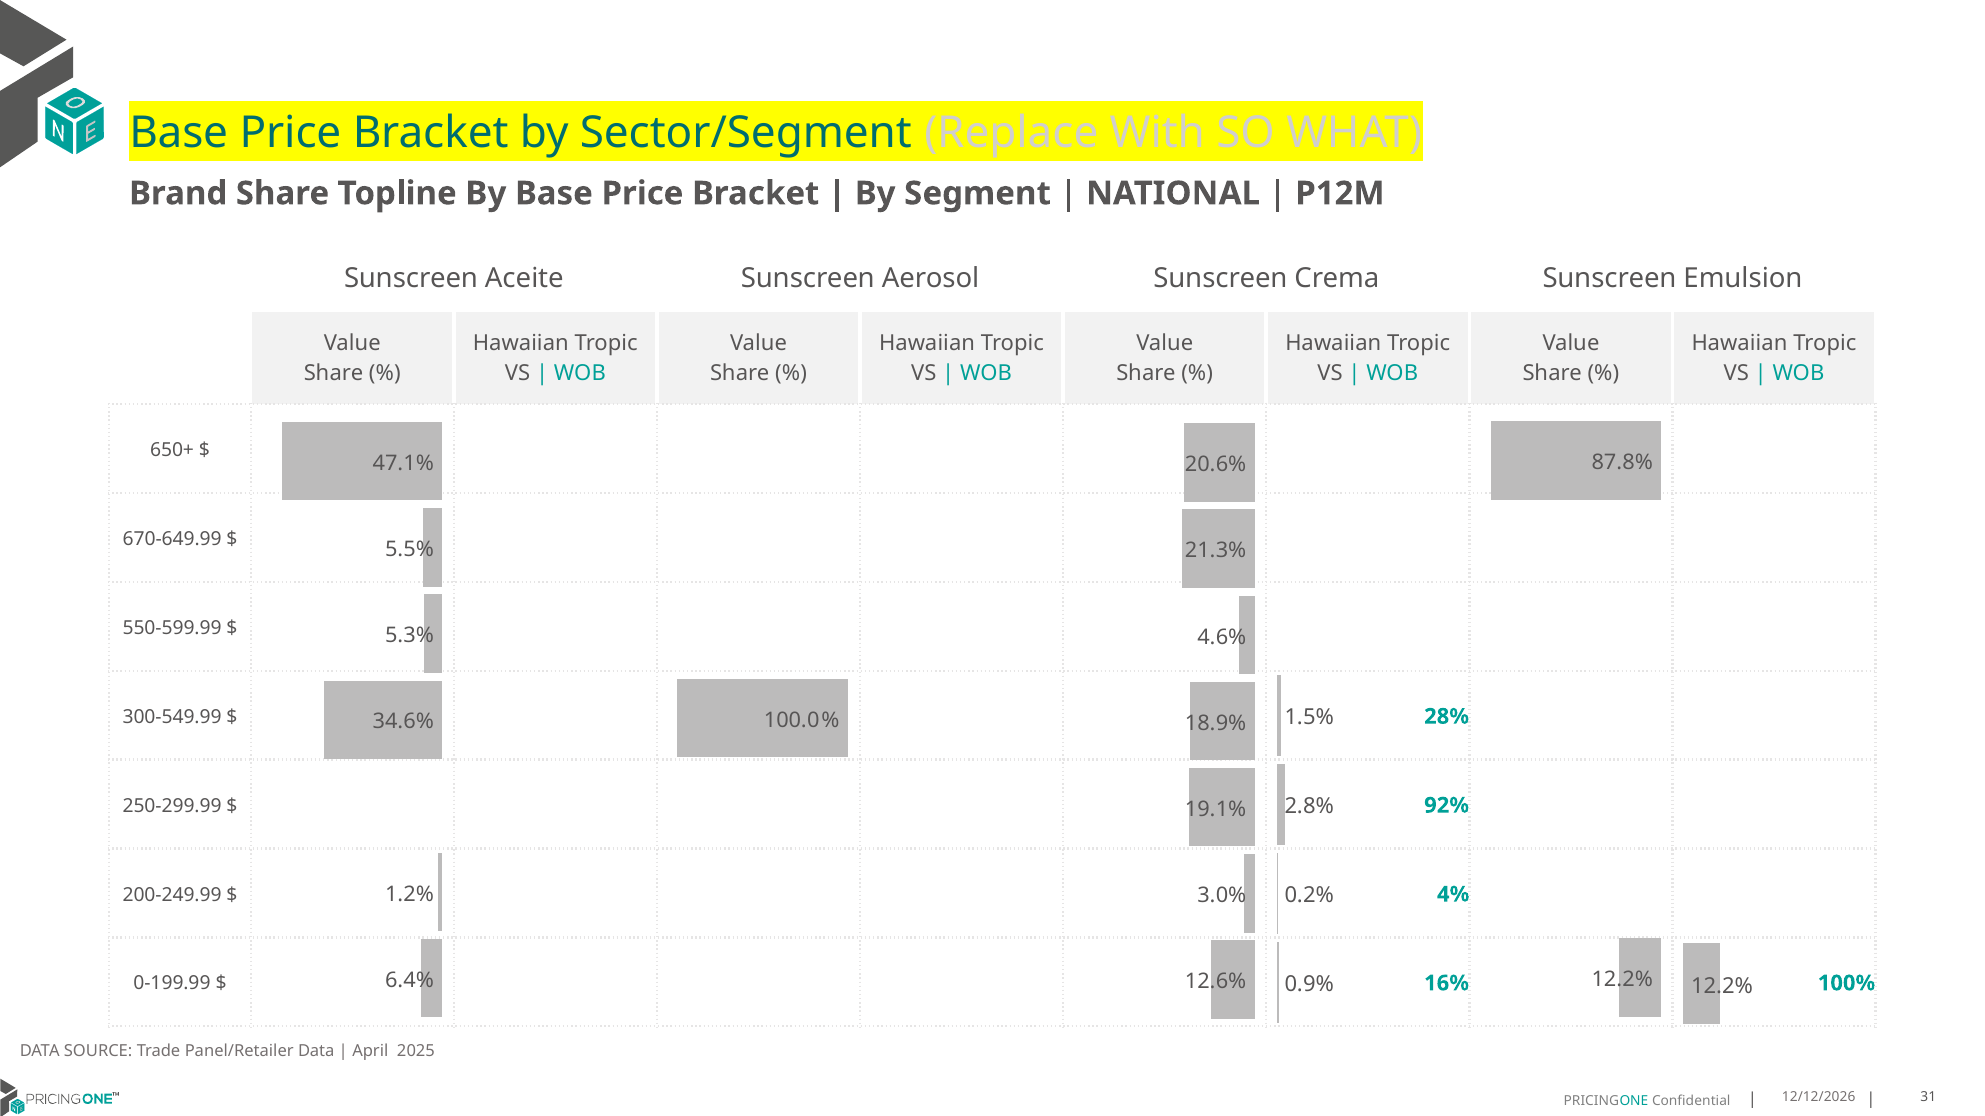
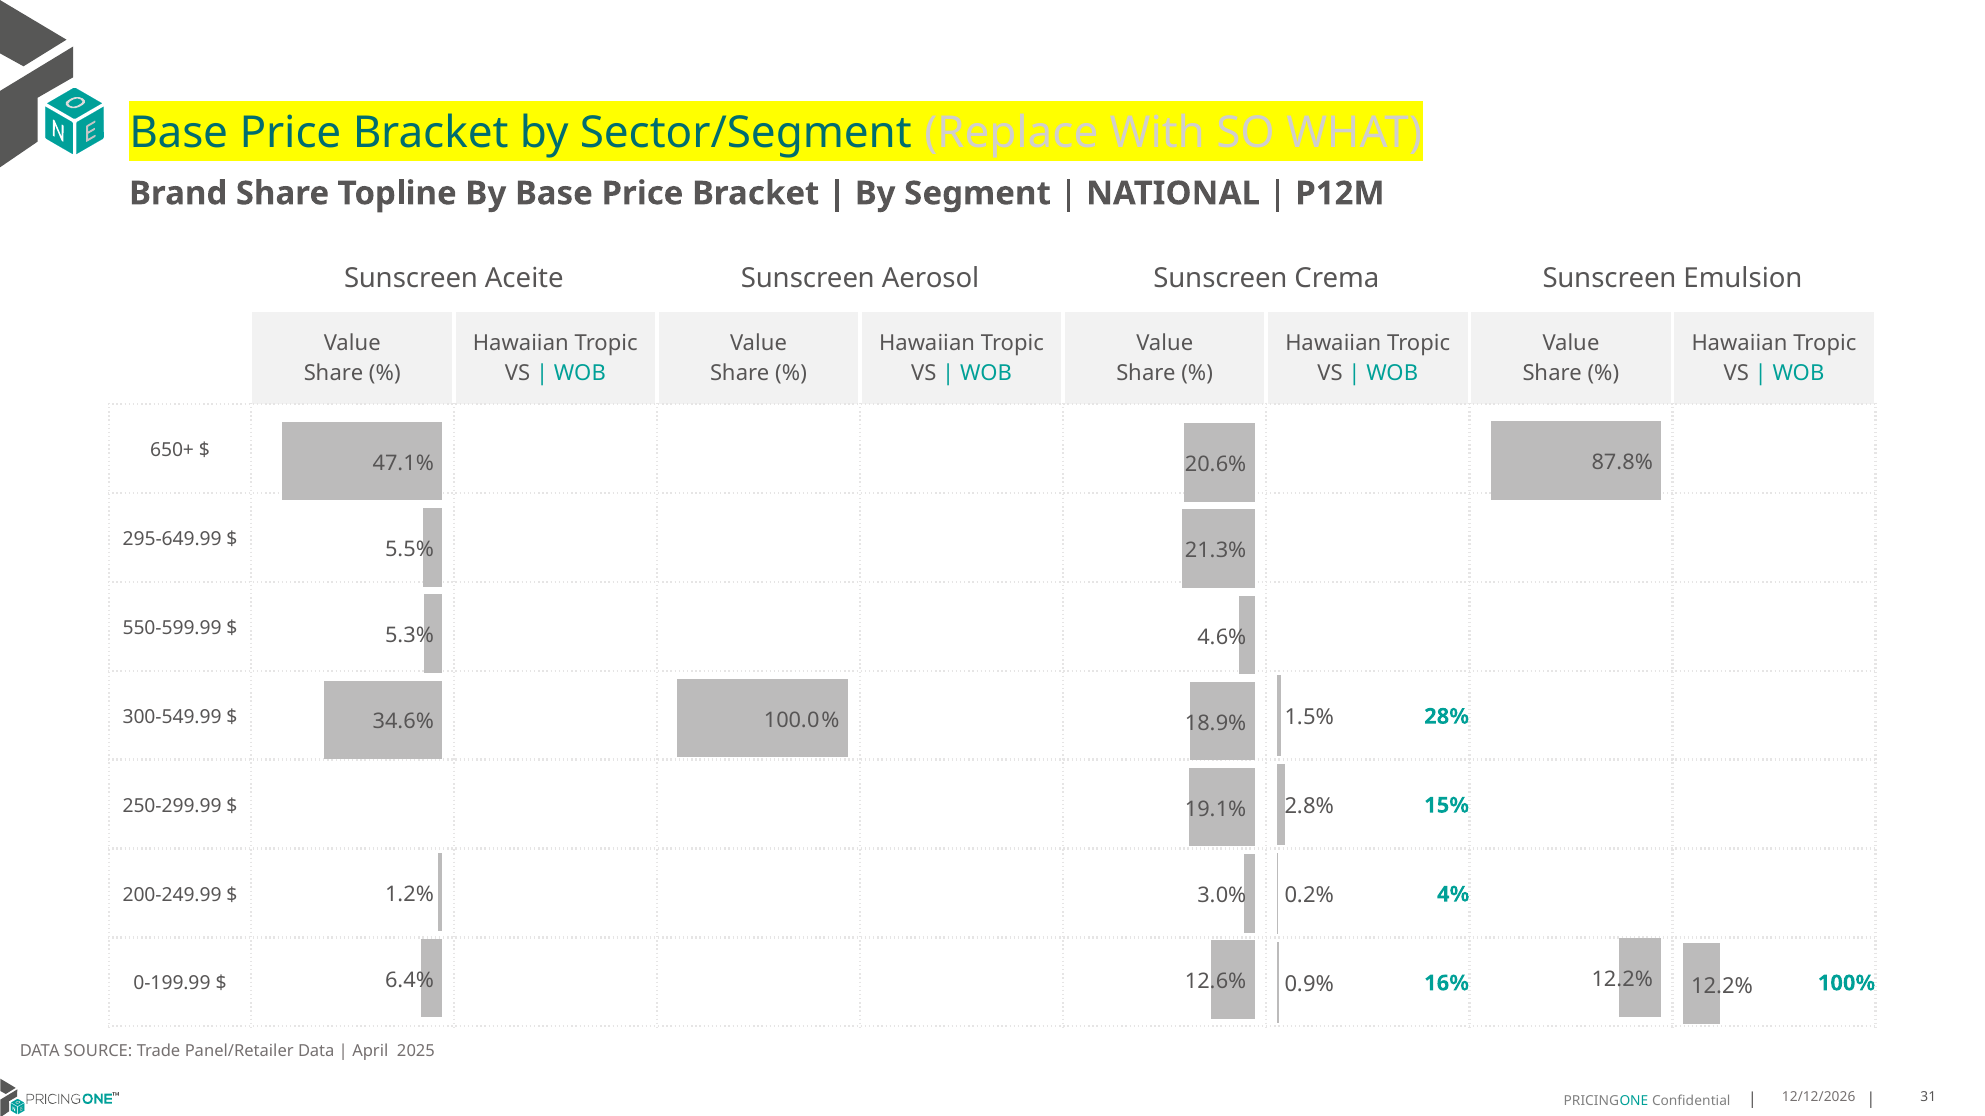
670-649.99: 670-649.99 -> 295-649.99 (172, 539)
92%: 92% -> 15% (1447, 806)
